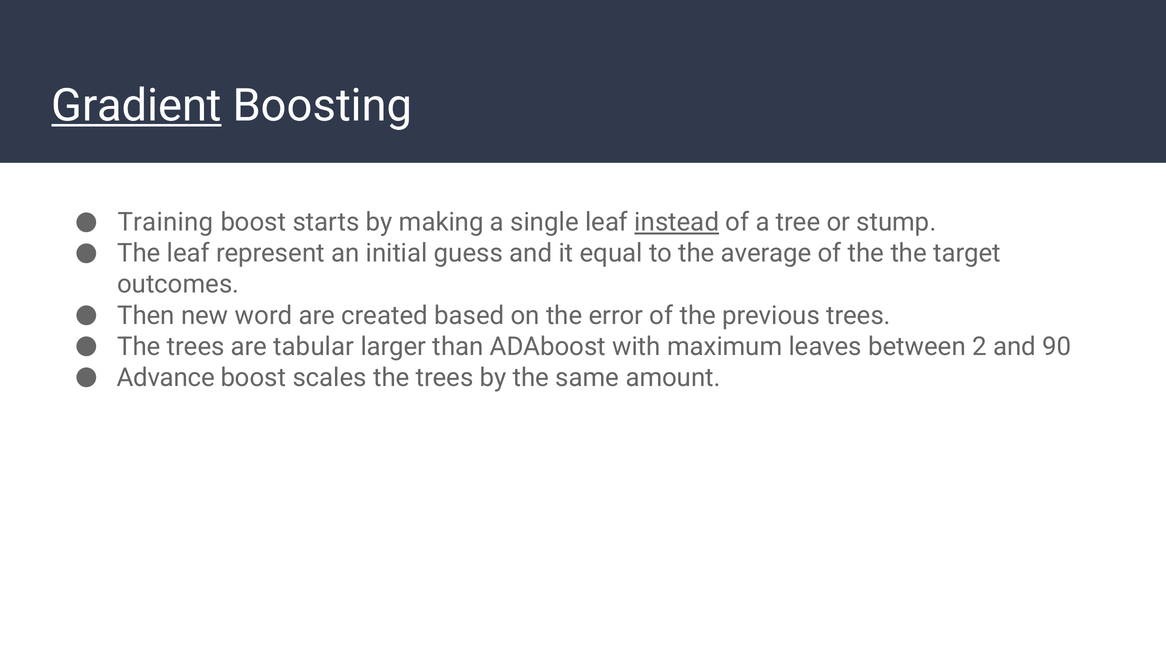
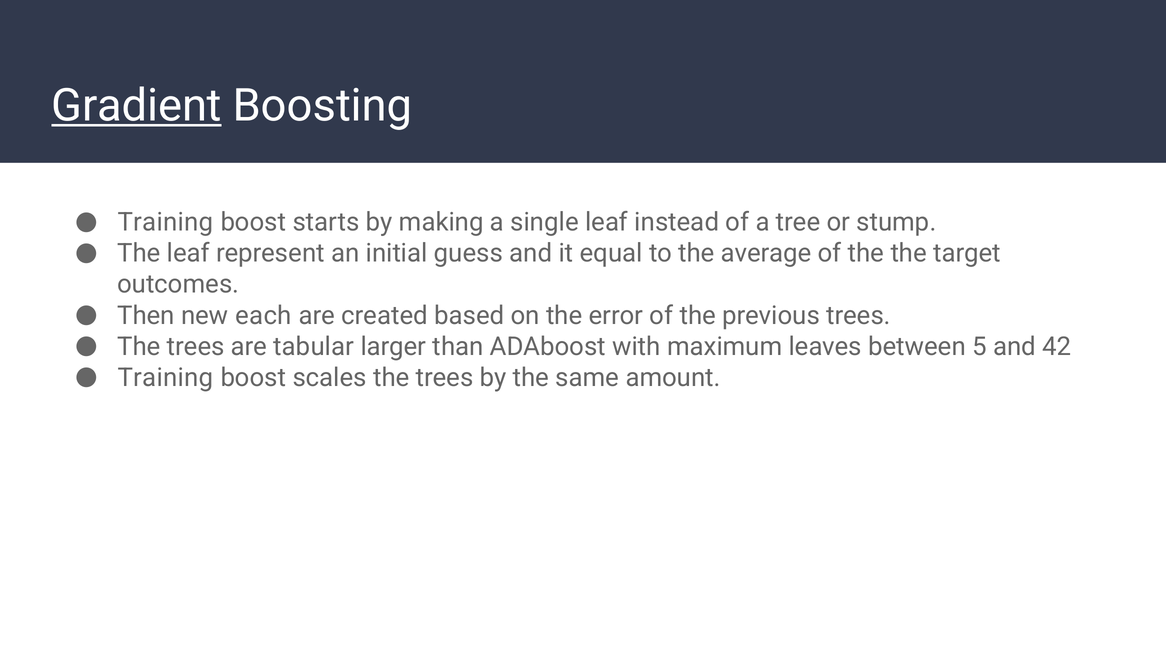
instead underline: present -> none (677, 222)
word: word -> each (263, 315)
2: 2 -> 5 (979, 346)
90: 90 -> 42 (1057, 346)
Advance: Advance -> Training (166, 377)
